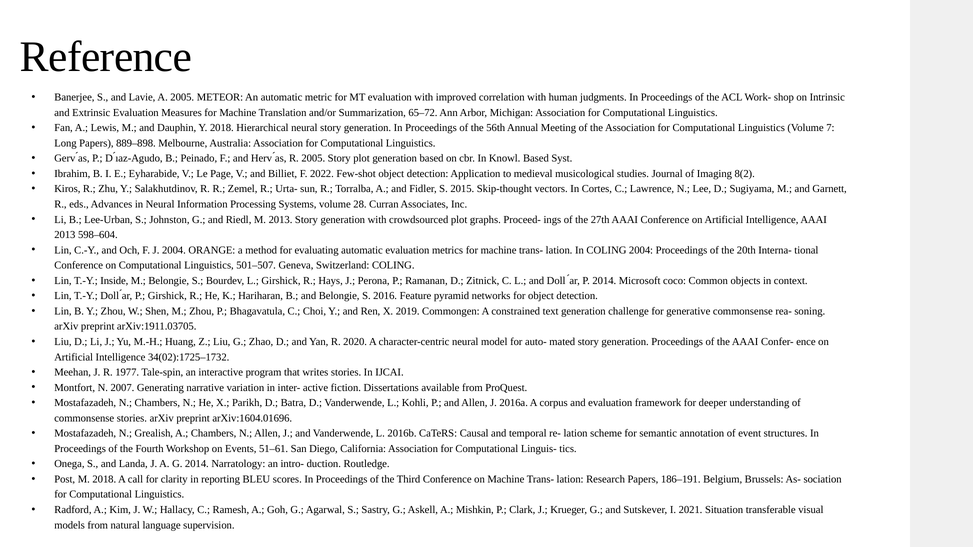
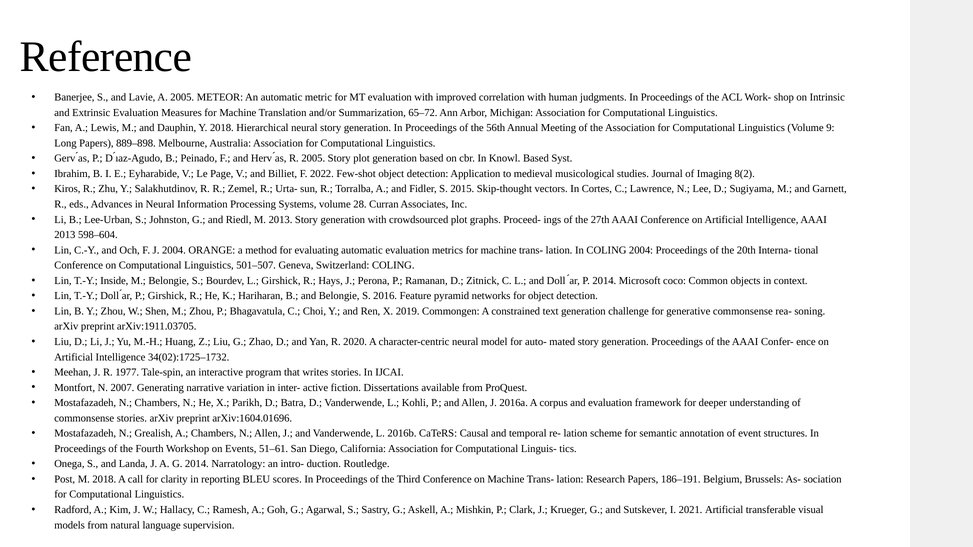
7: 7 -> 9 (830, 128)
2021 Situation: Situation -> Artificial (724, 510)
